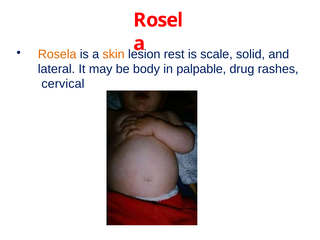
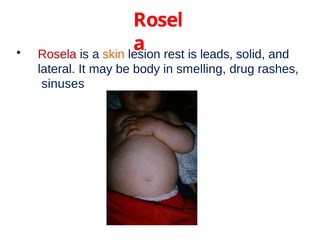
Rosela colour: orange -> red (57, 54)
scale: scale -> leads (217, 54)
palpable: palpable -> smelling (201, 69)
cervical: cervical -> sinuses (63, 84)
